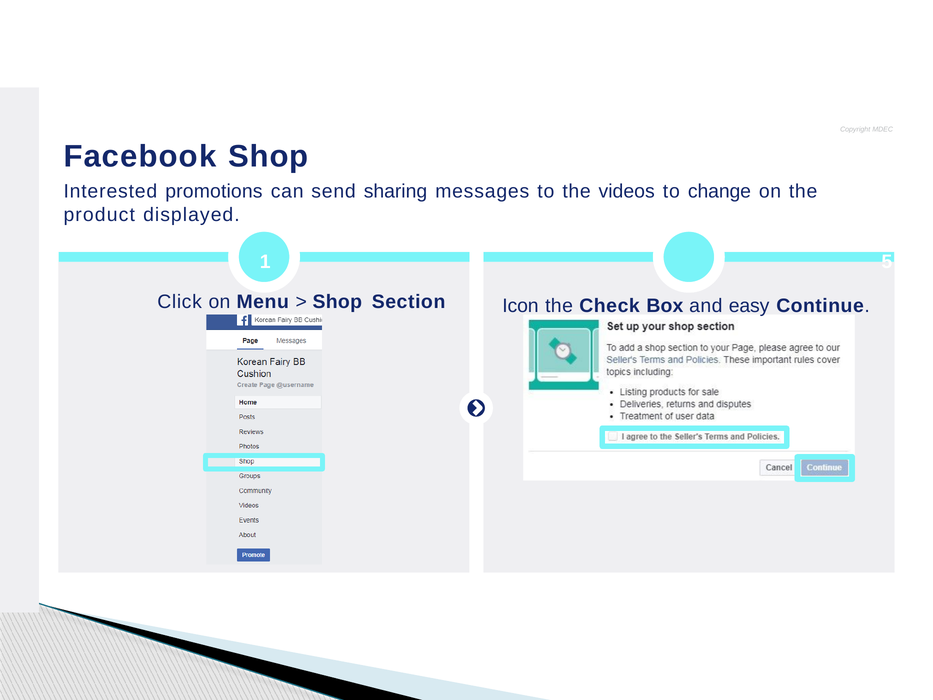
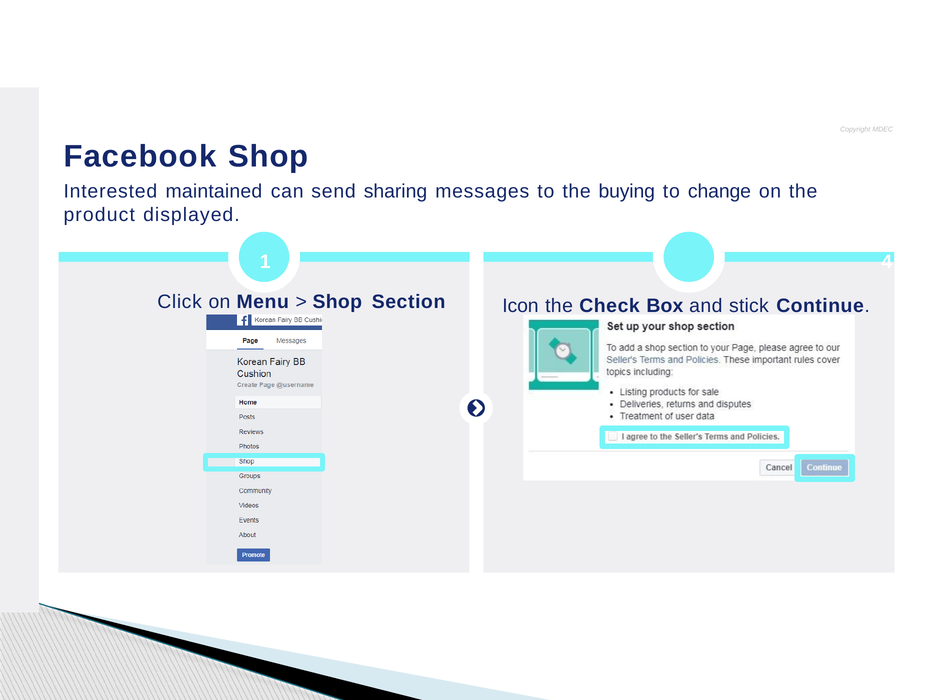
promotions: promotions -> maintained (214, 191)
videos: videos -> buying (627, 191)
5: 5 -> 4 (887, 262)
easy: easy -> stick (749, 306)
